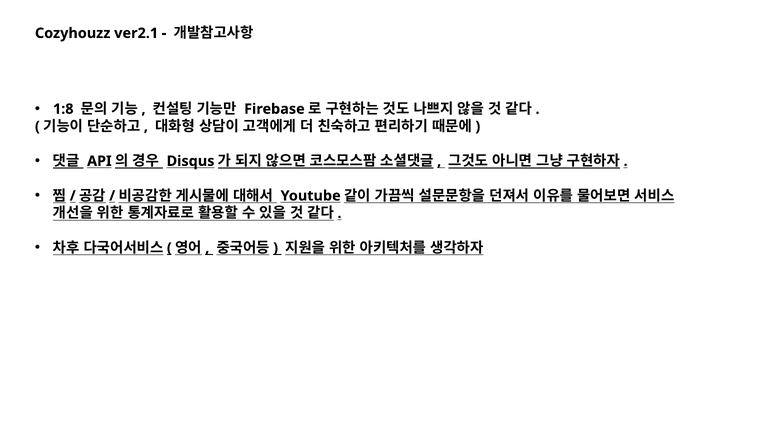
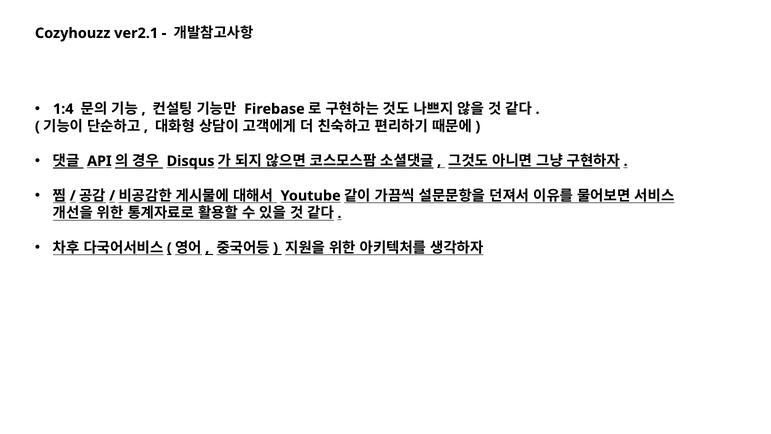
1:8: 1:8 -> 1:4 (63, 109)
